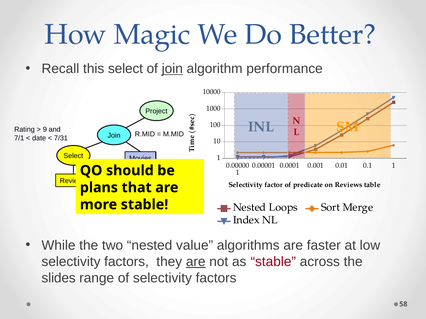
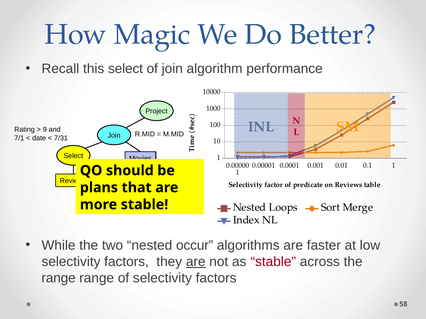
join underline: present -> none (172, 69)
value: value -> occur (195, 246)
slides: slides -> range (59, 278)
